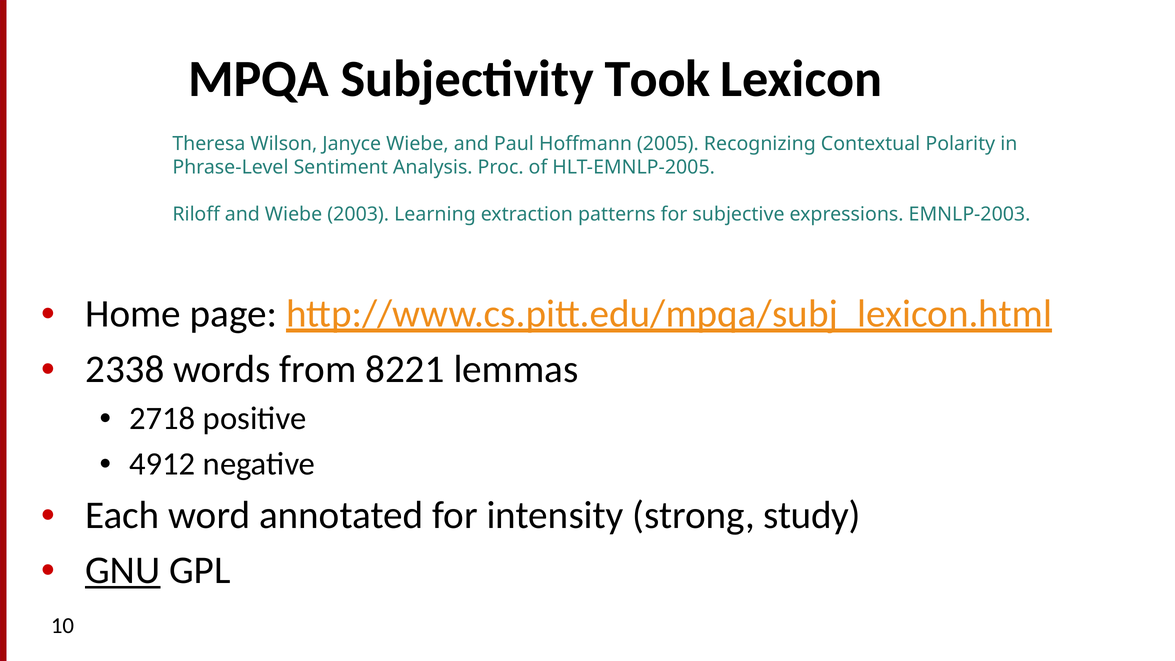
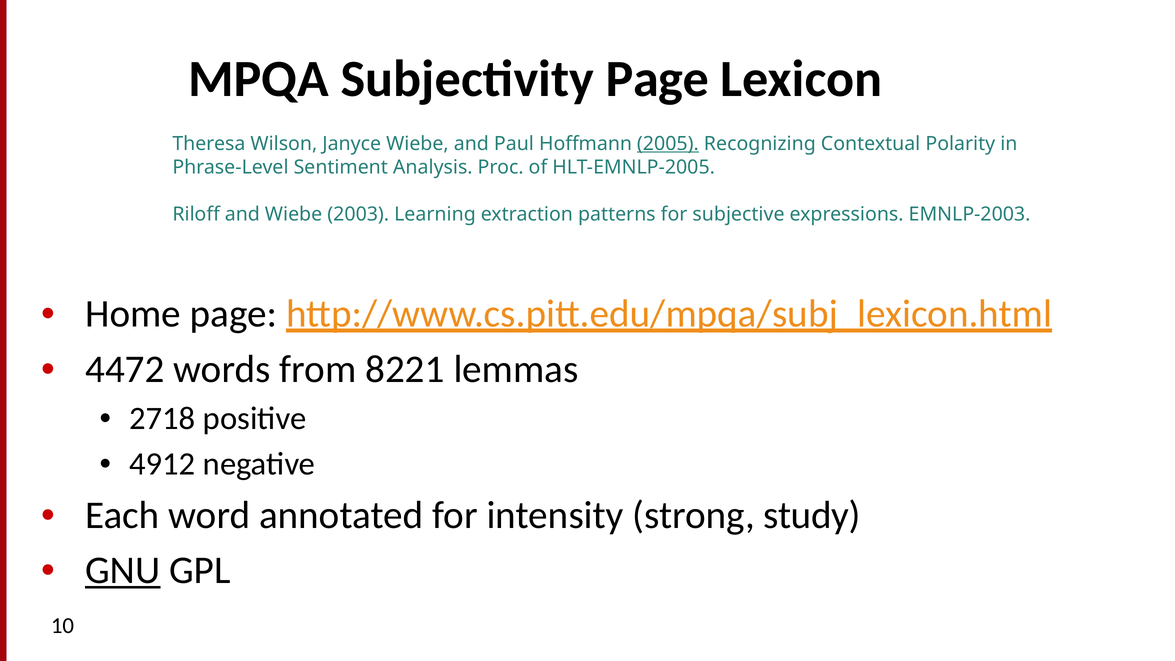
Subjectivity Took: Took -> Page (657, 79)
2005 underline: none -> present (668, 144)
2338: 2338 -> 4472 (125, 369)
